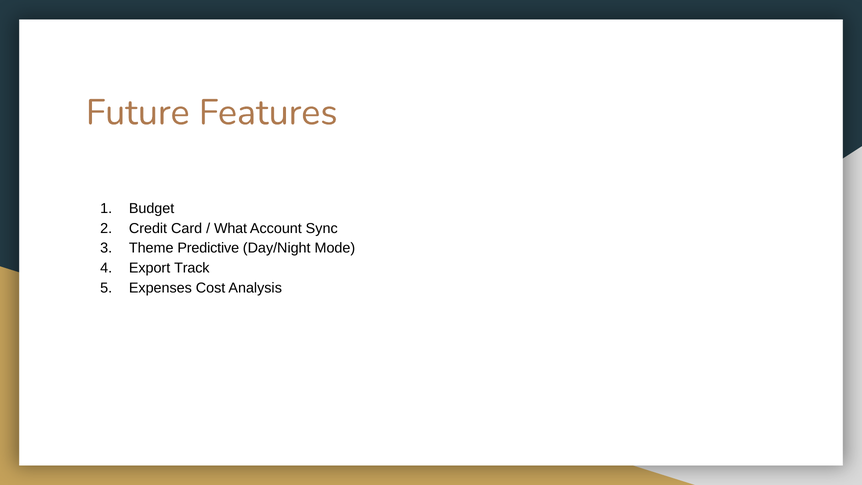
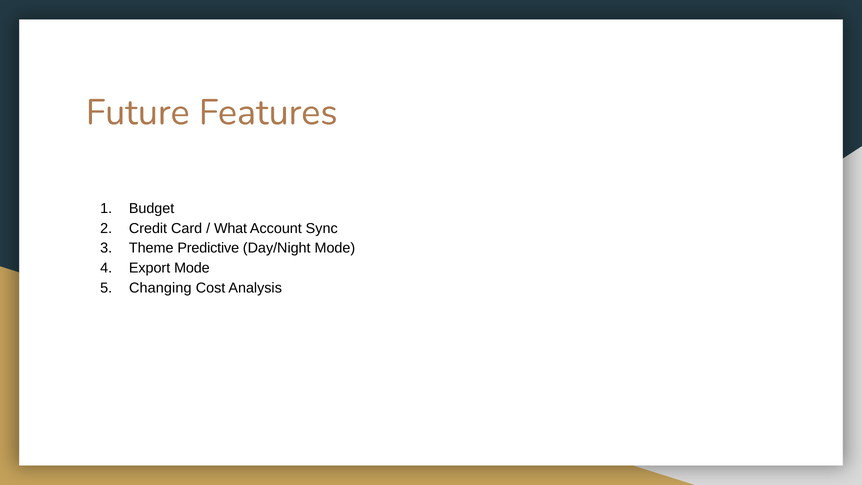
Export Track: Track -> Mode (192, 268)
Expenses: Expenses -> Changing (160, 288)
